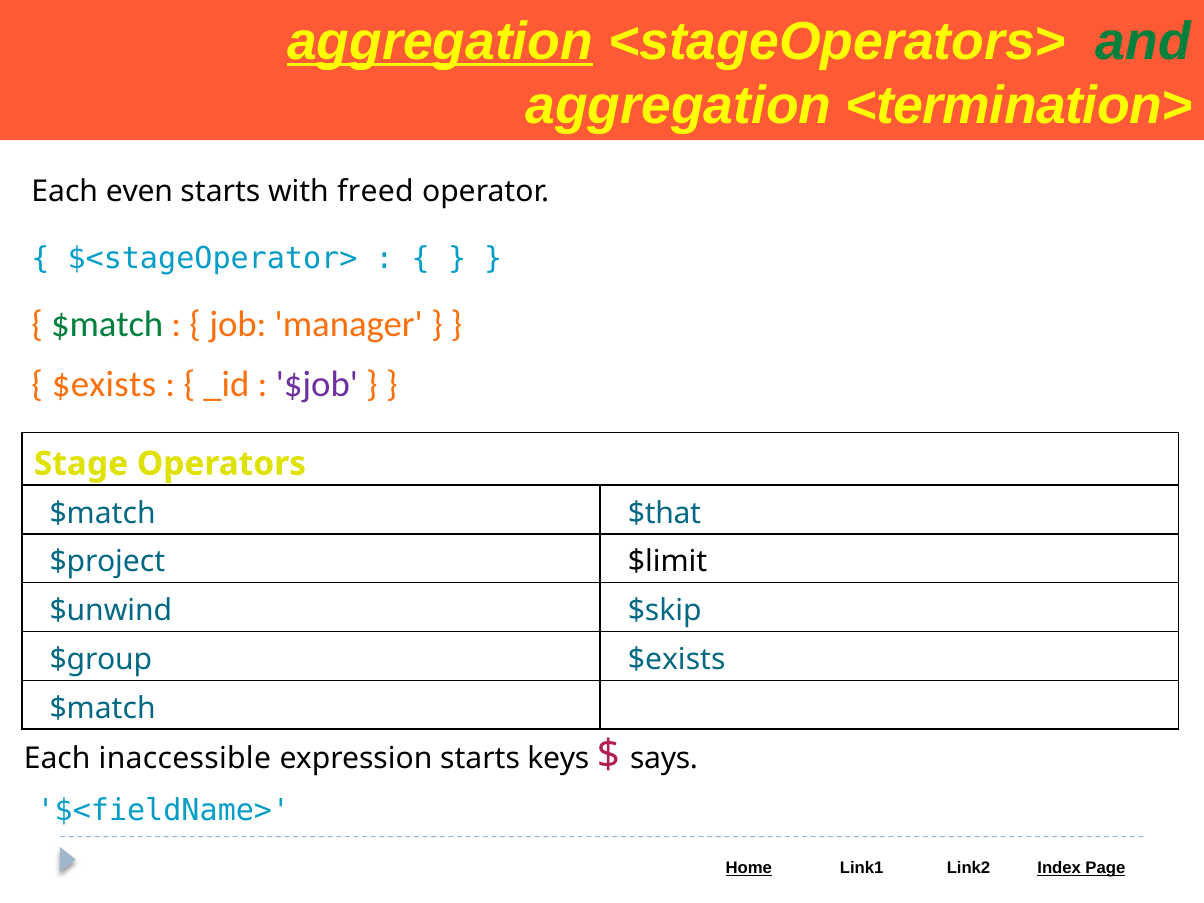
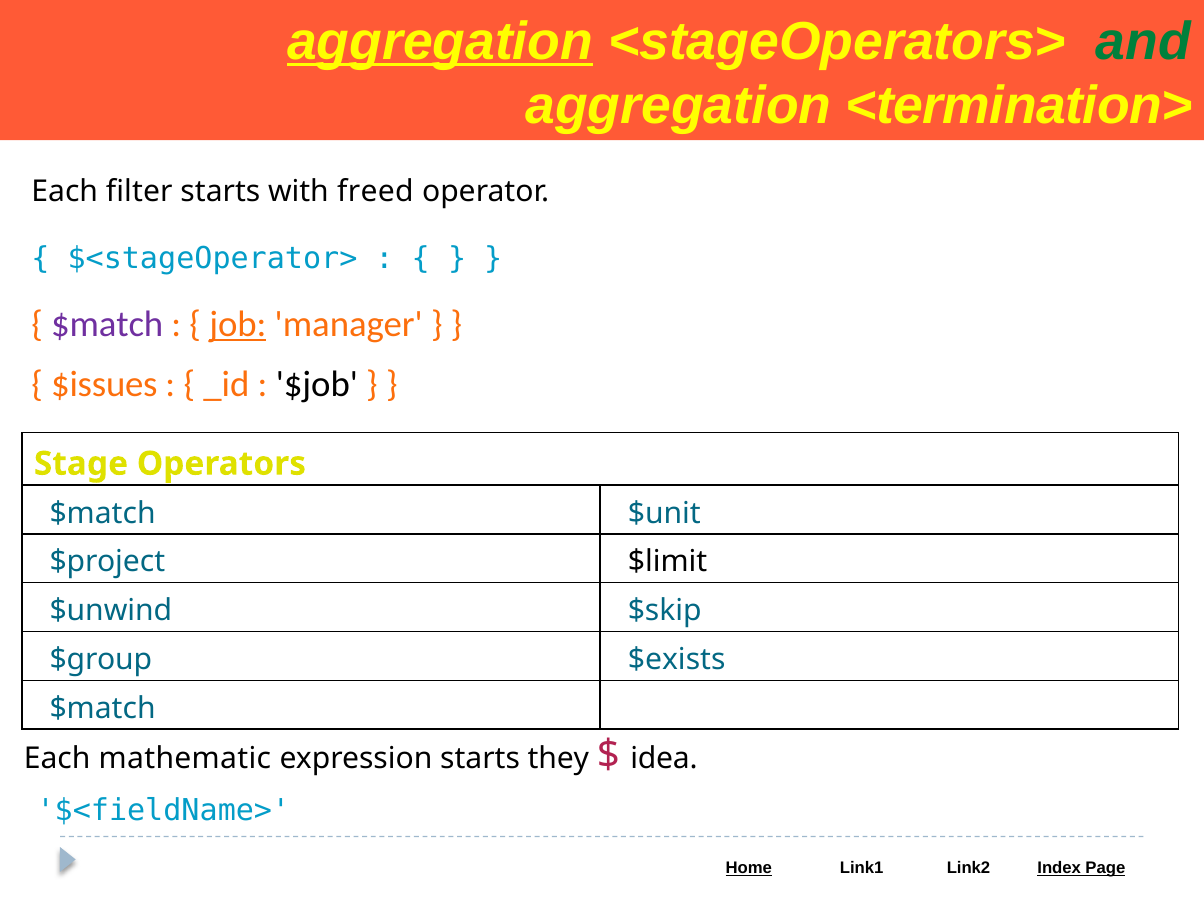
even: even -> filter (139, 191)
$match colour: green -> purple (107, 324)
job underline: none -> present (238, 324)
$exists: $exists -> $issues (104, 385)
$job colour: purple -> black (317, 385)
$that: $that -> $unit (664, 513)
inaccessible: inaccessible -> mathematic (185, 758)
keys: keys -> they (558, 758)
says: says -> idea (664, 758)
